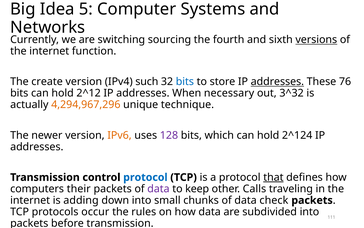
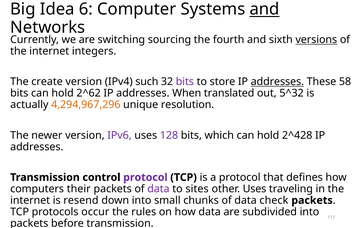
5: 5 -> 6 (86, 9)
and underline: none -> present (265, 9)
function: function -> integers (94, 51)
bits colour: blue -> purple (185, 82)
76: 76 -> 58 (345, 82)
2^12: 2^12 -> 2^62 (89, 93)
necessary: necessary -> translated (229, 93)
3^32: 3^32 -> 5^32 (292, 93)
technique: technique -> resolution (188, 104)
IPv6 colour: orange -> purple (119, 135)
2^124: 2^124 -> 2^428 (297, 135)
protocol colour: blue -> purple (145, 177)
that underline: present -> none (273, 177)
keep: keep -> sites (197, 188)
other Calls: Calls -> Uses (255, 188)
adding: adding -> resend (81, 200)
